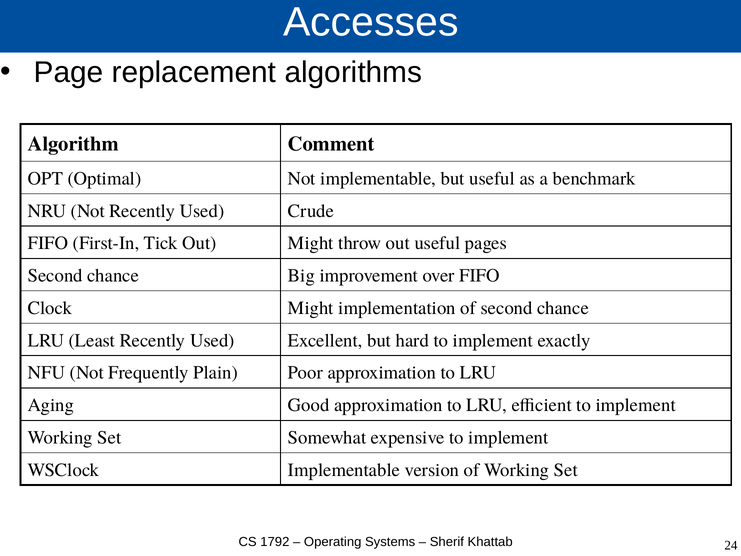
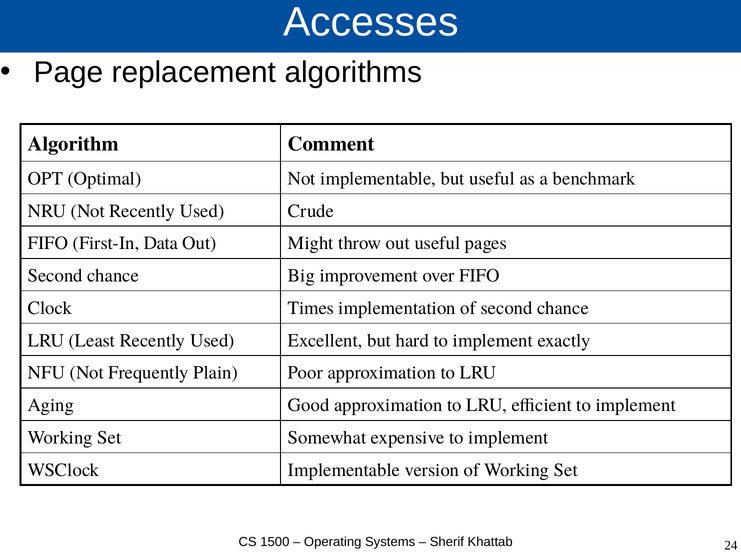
Tick: Tick -> Data (161, 243)
Clock Might: Might -> Times (311, 308)
1792: 1792 -> 1500 (275, 541)
